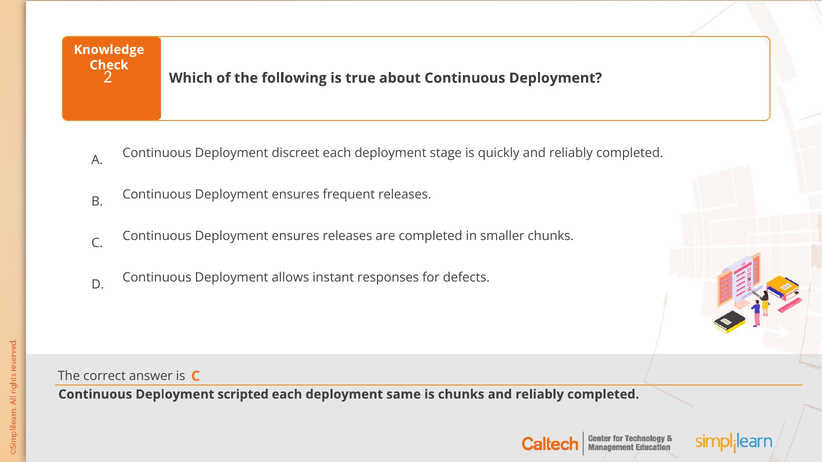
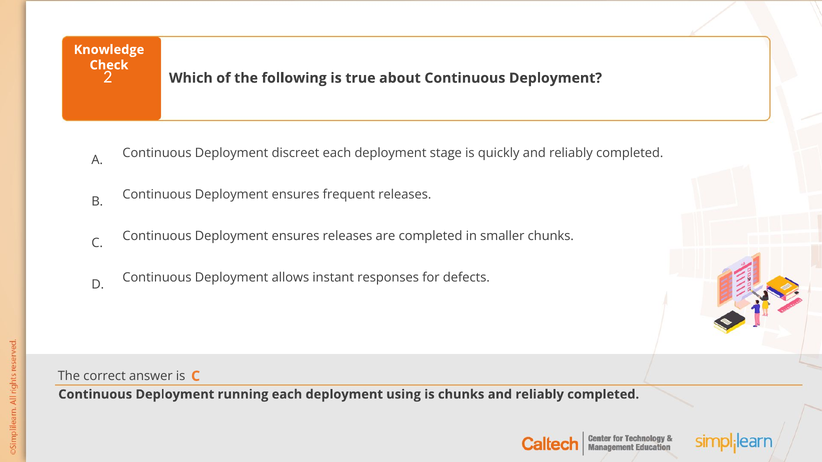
scripted: scripted -> running (243, 395)
same: same -> using (404, 395)
